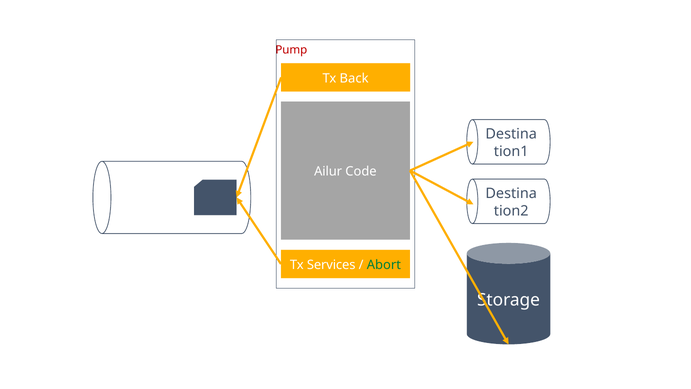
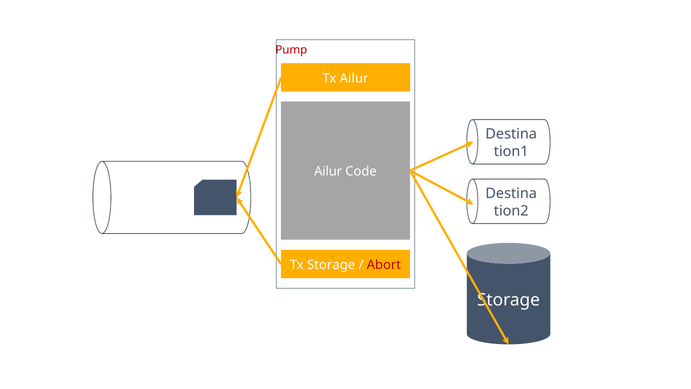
Tx Back: Back -> Ailur (354, 78)
Tx Services: Services -> Storage (331, 265)
Abort colour: green -> red (384, 265)
